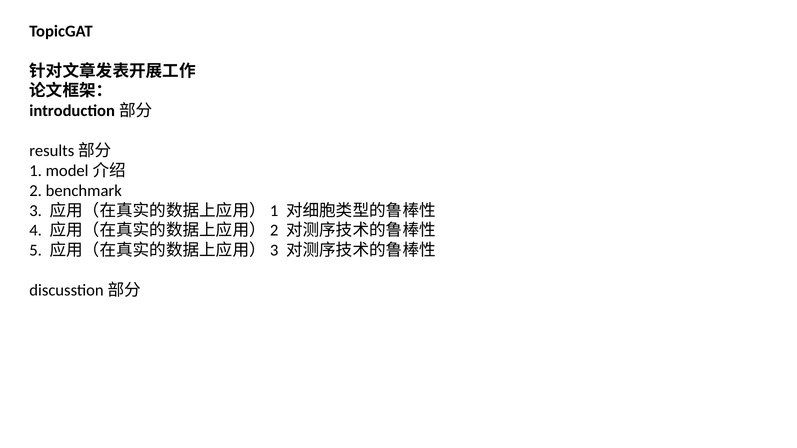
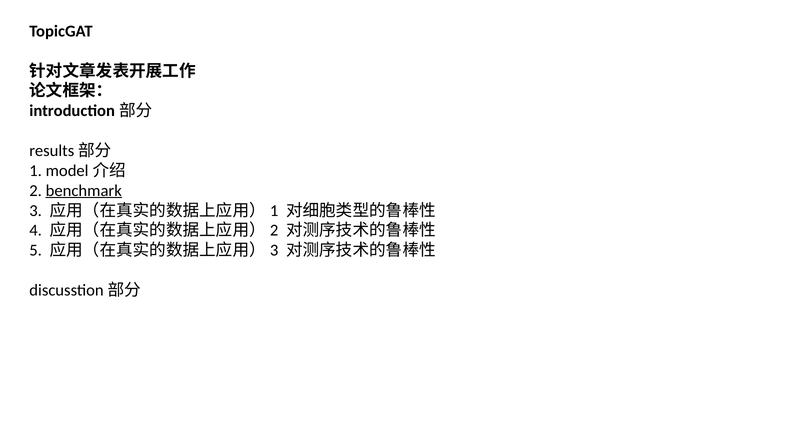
benchmark underline: none -> present (84, 191)
